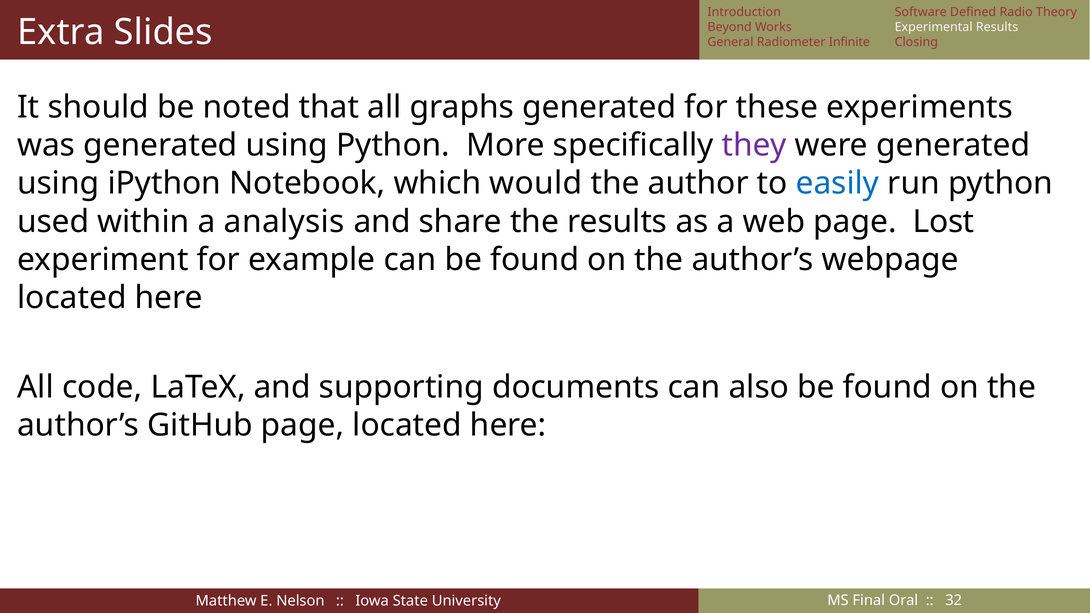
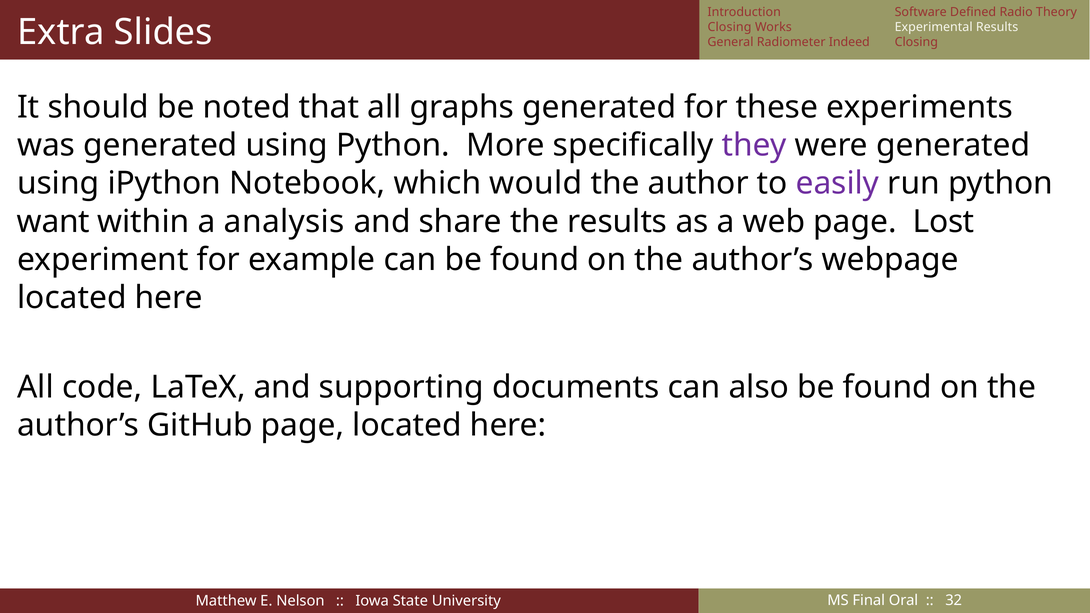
Beyond: Beyond -> Closing (730, 27)
Infinite: Infinite -> Indeed (849, 42)
easily colour: blue -> purple (837, 183)
used: used -> want (53, 222)
